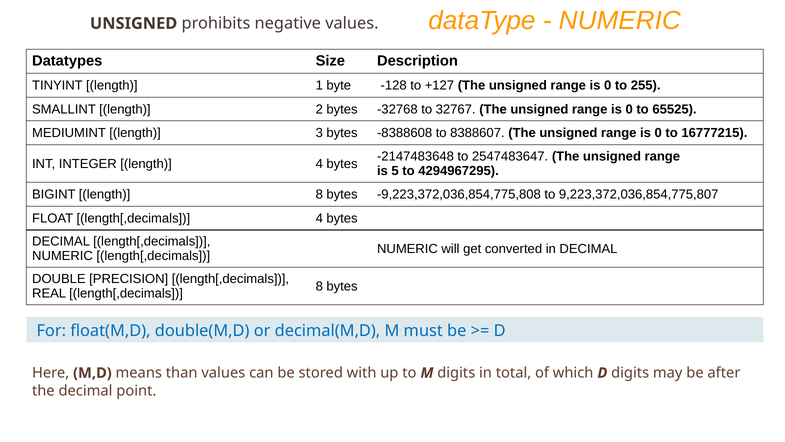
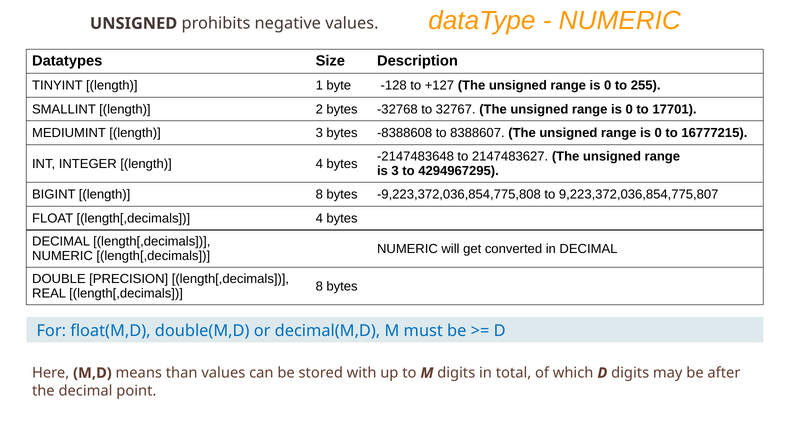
65525: 65525 -> 17701 (675, 109)
2547483647: 2547483647 -> 2147483627 (510, 156)
is 5: 5 -> 3 (395, 171)
